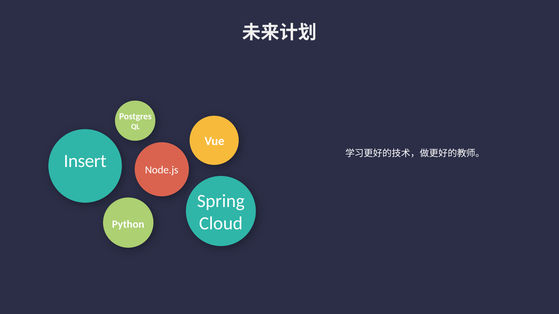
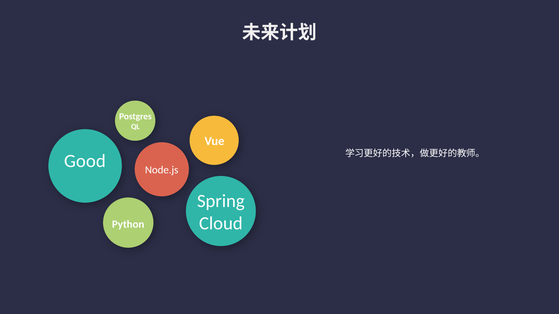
Insert: Insert -> Good (85, 161)
